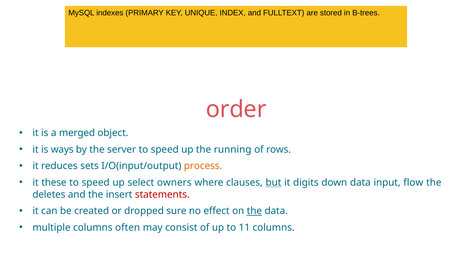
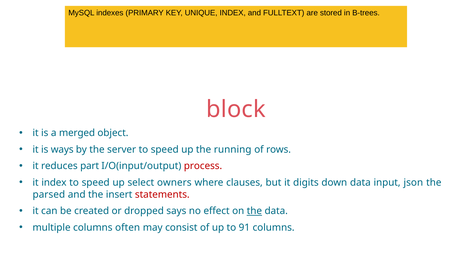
order: order -> block (236, 109)
sets: sets -> part (90, 166)
process colour: orange -> red (203, 166)
it these: these -> index (54, 182)
but underline: present -> none (273, 182)
flow: flow -> json (413, 182)
deletes: deletes -> parsed (49, 194)
sure: sure -> says (176, 211)
11: 11 -> 91 (244, 227)
